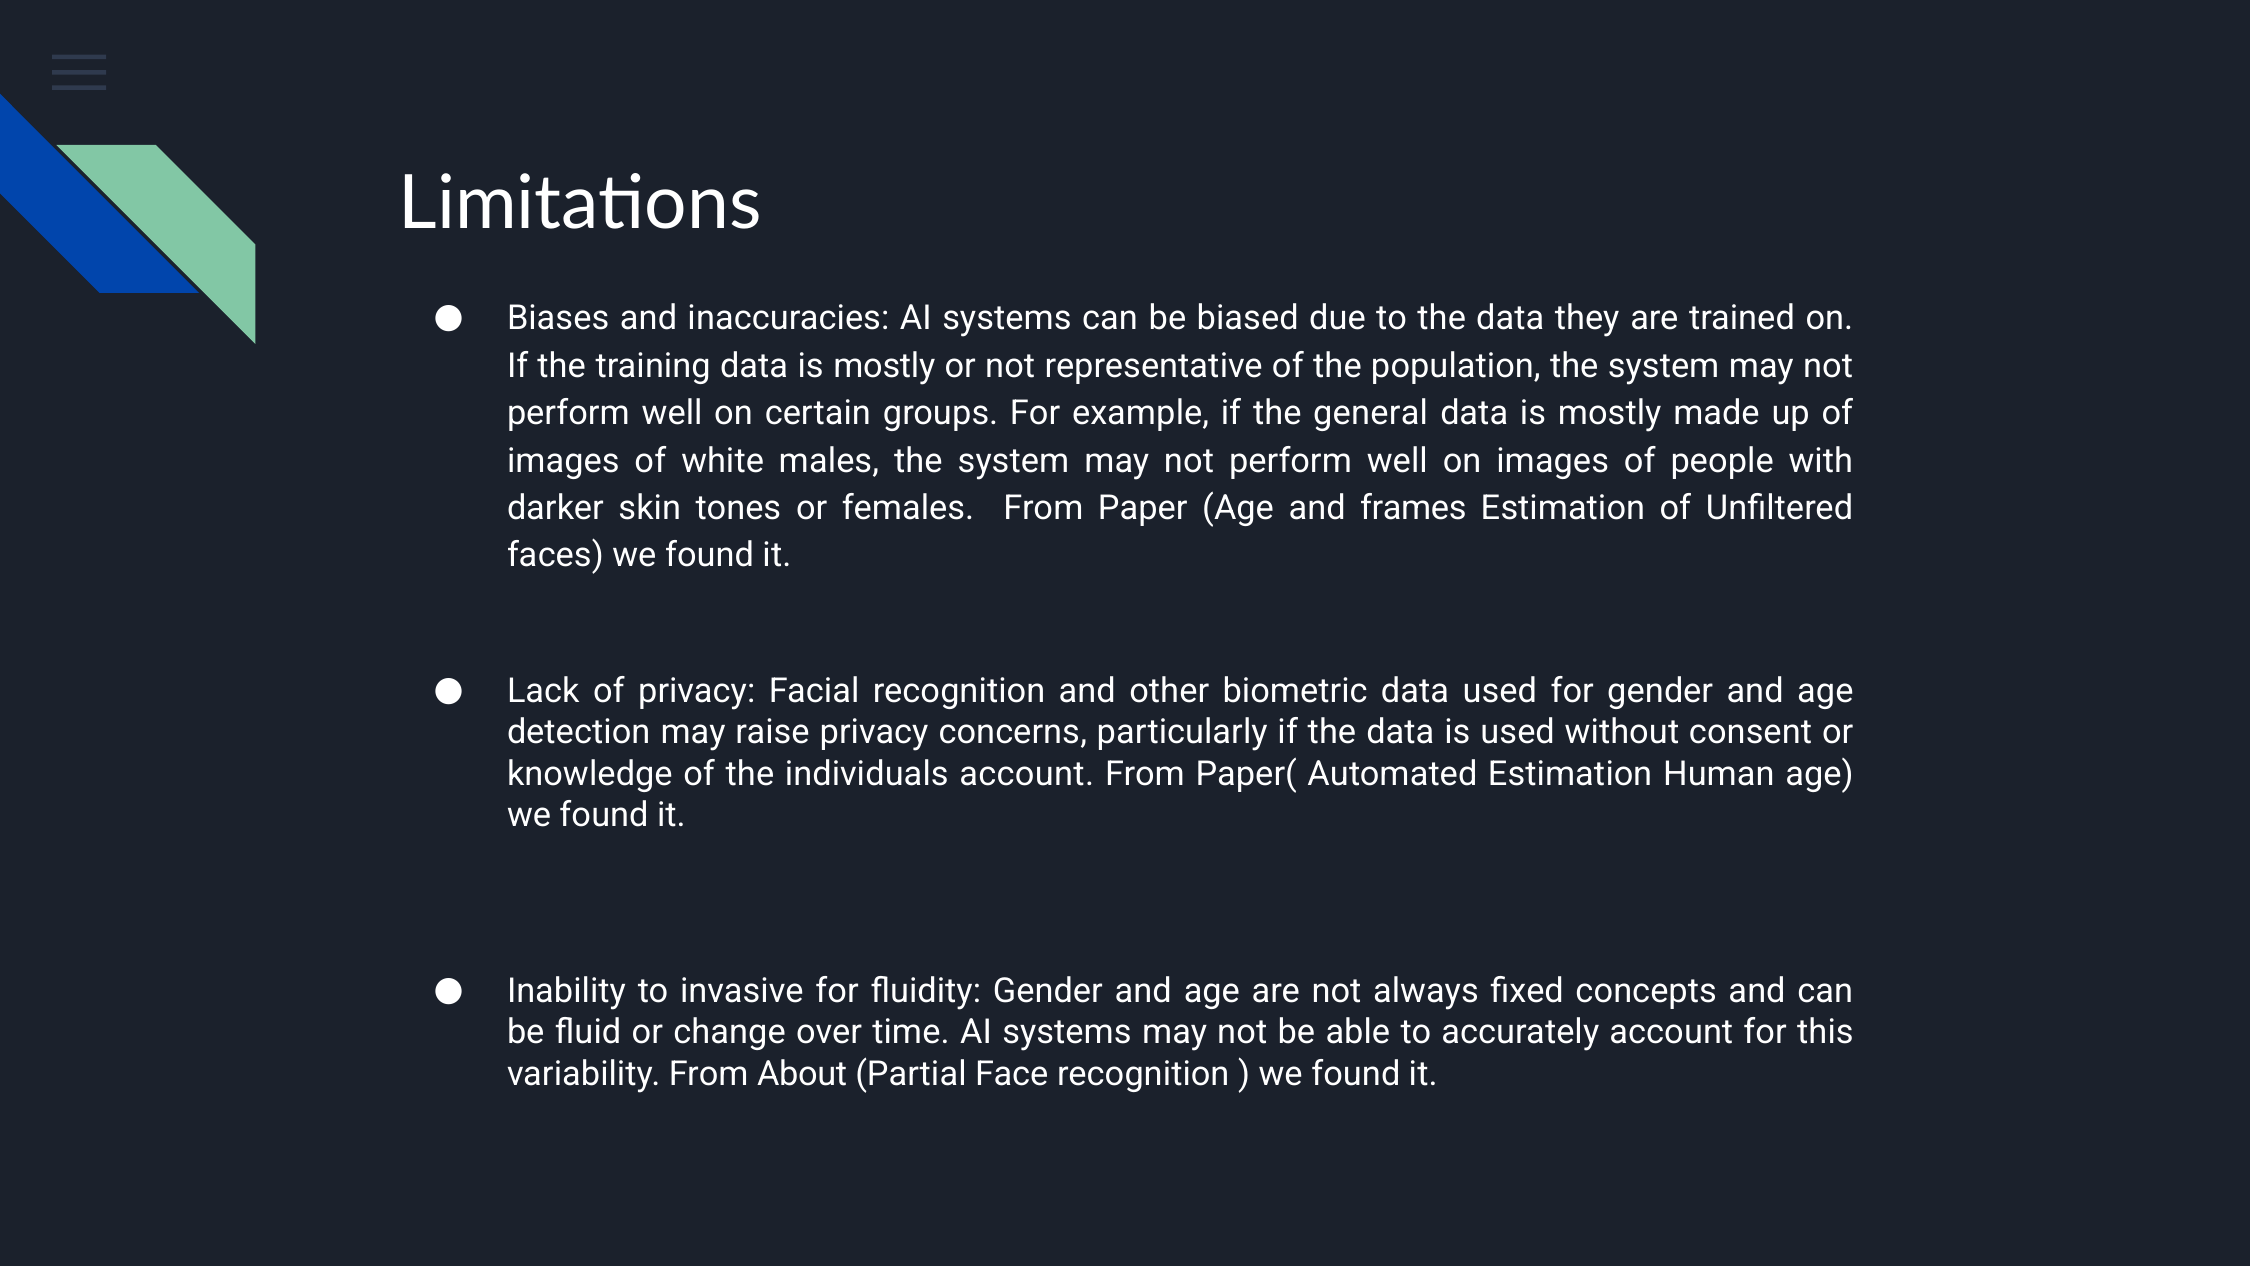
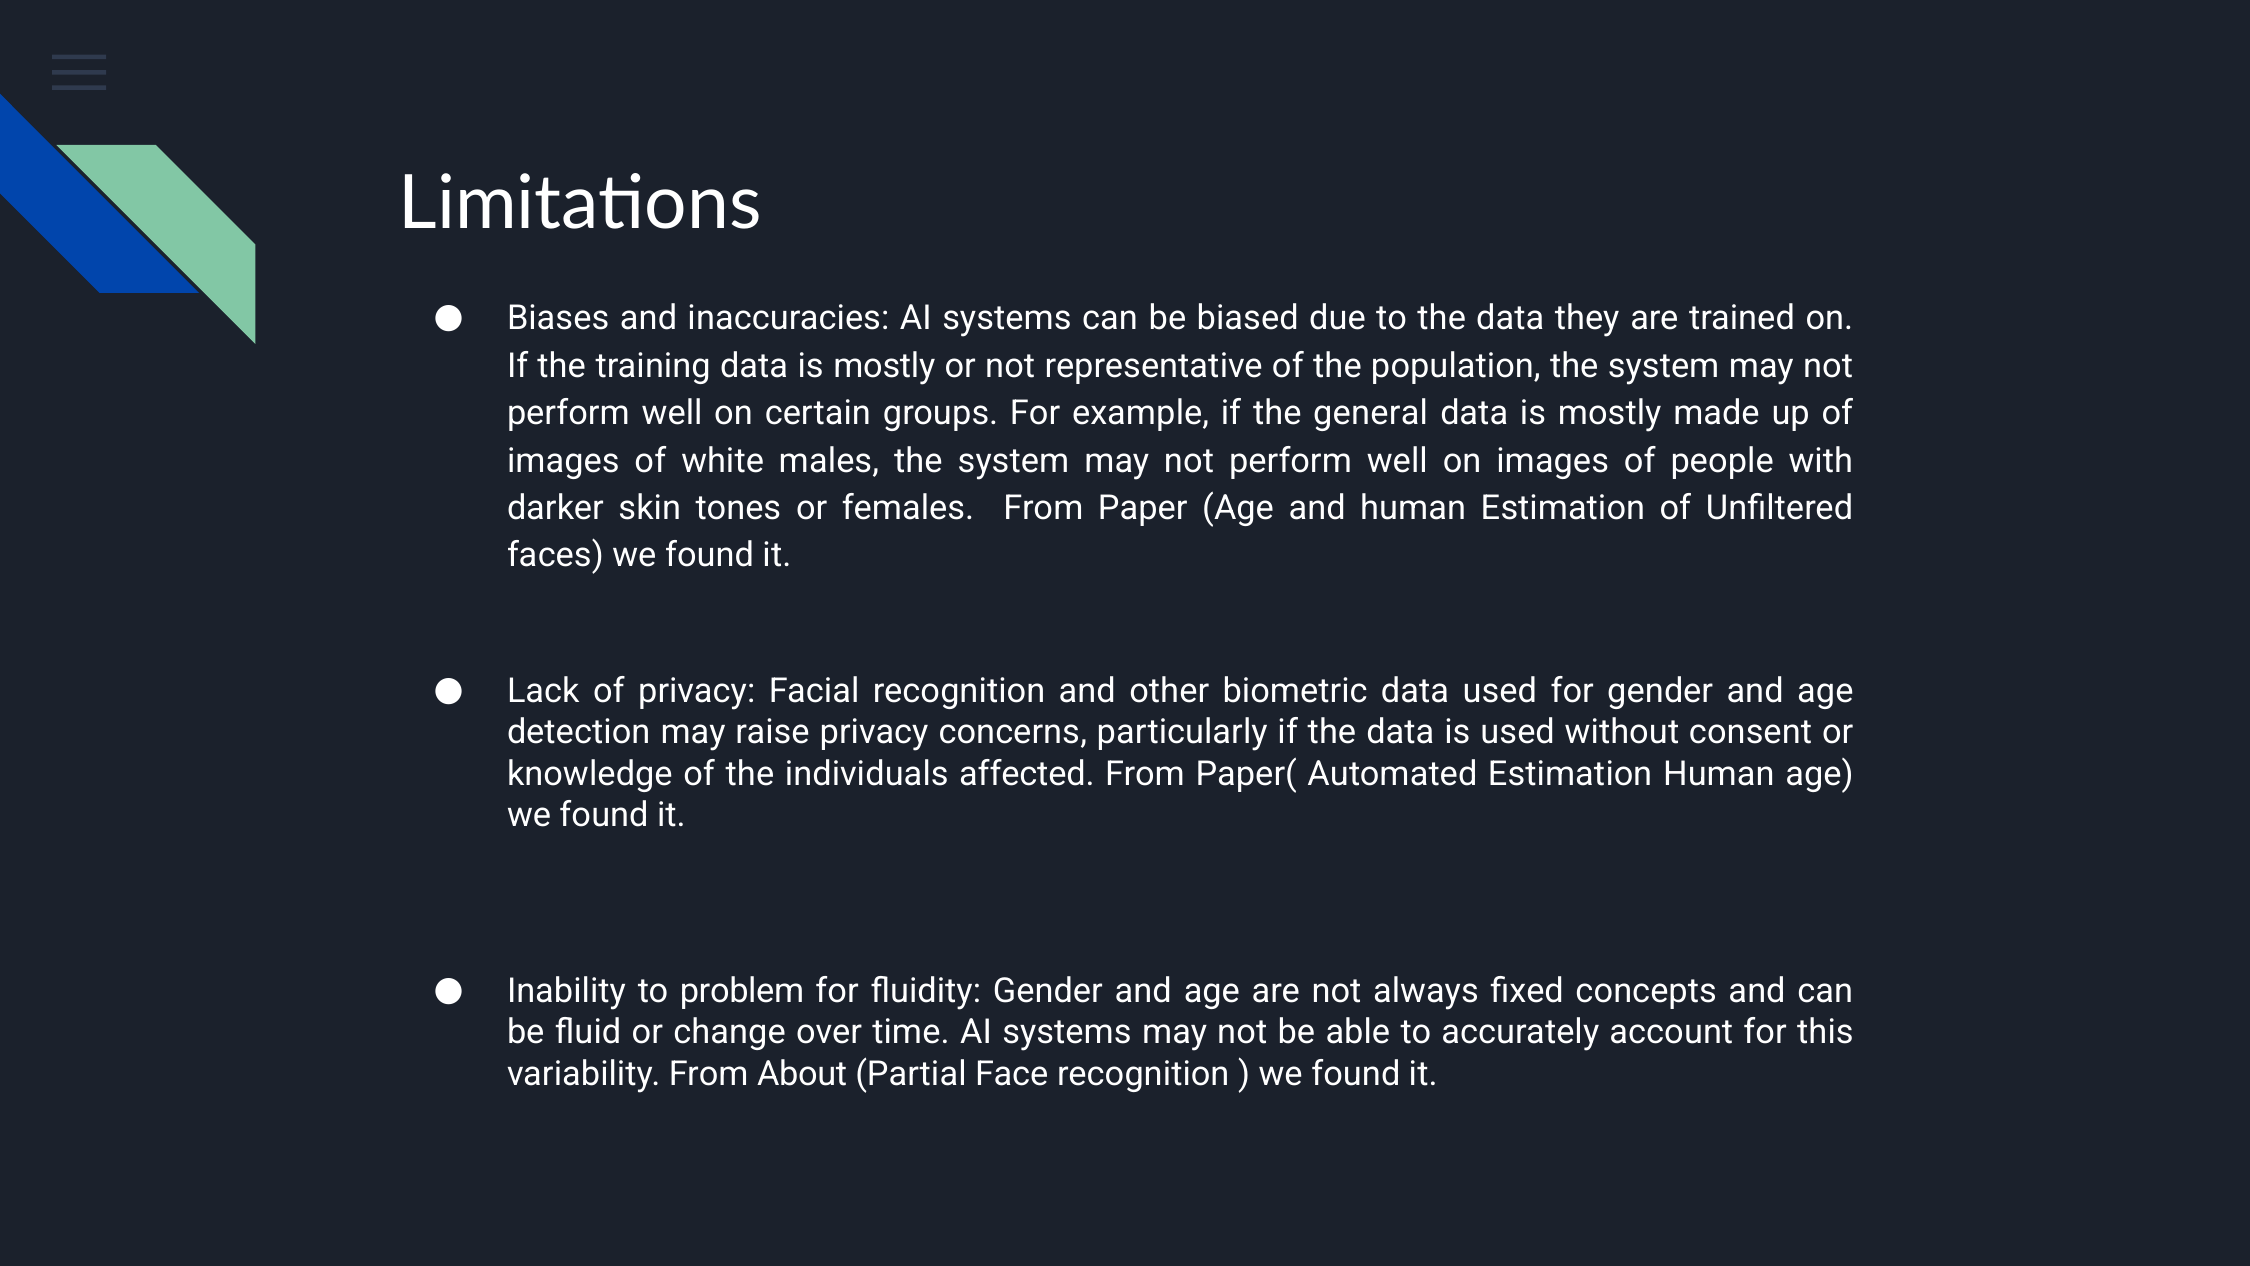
and frames: frames -> human (1413, 508)
individuals account: account -> affected (1027, 774)
invasive: invasive -> problem (742, 991)
